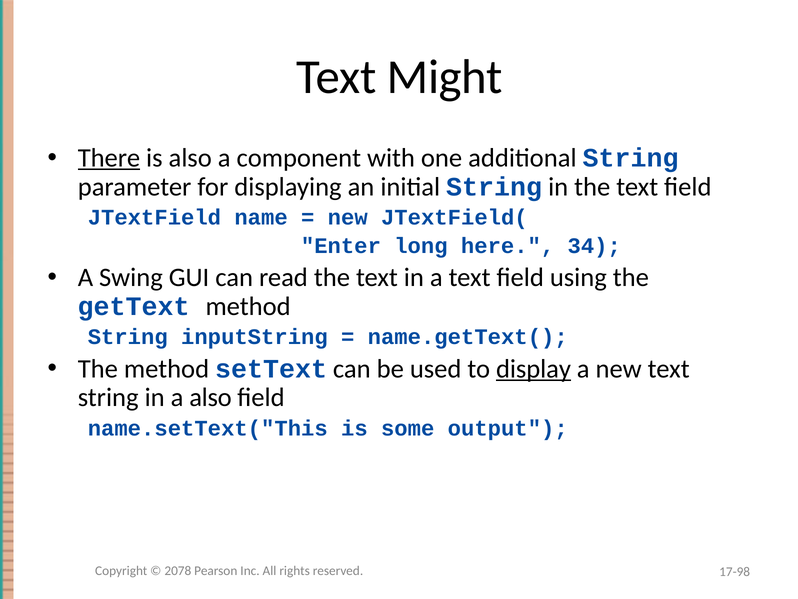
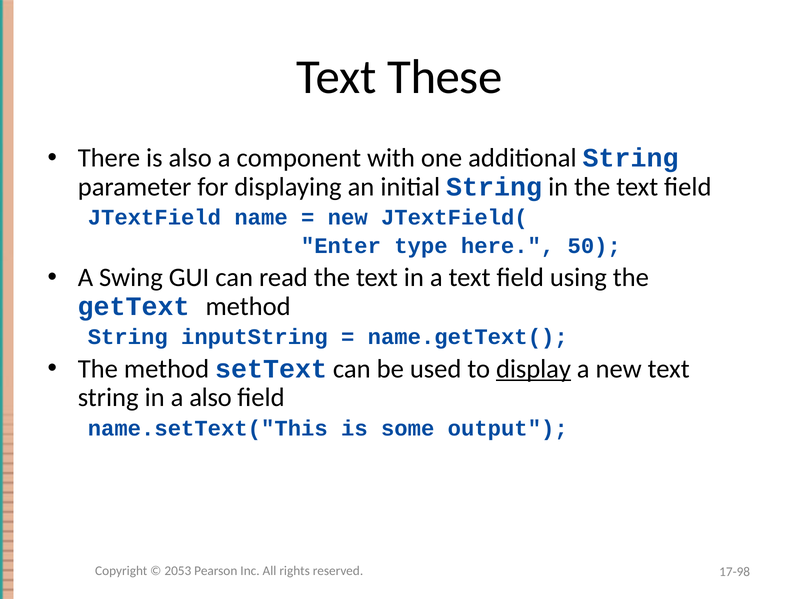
Might: Might -> These (445, 77)
There underline: present -> none (109, 158)
long: long -> type (421, 246)
34: 34 -> 50 (594, 246)
2078: 2078 -> 2053 (178, 570)
